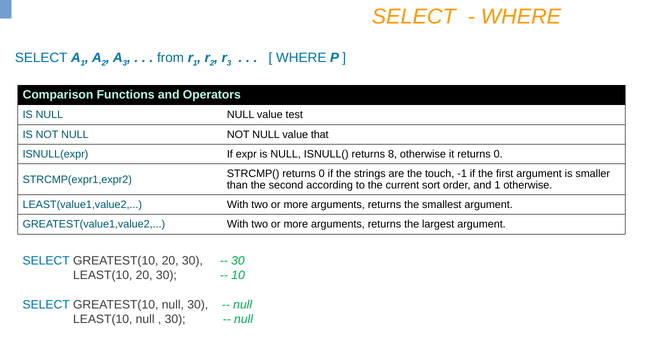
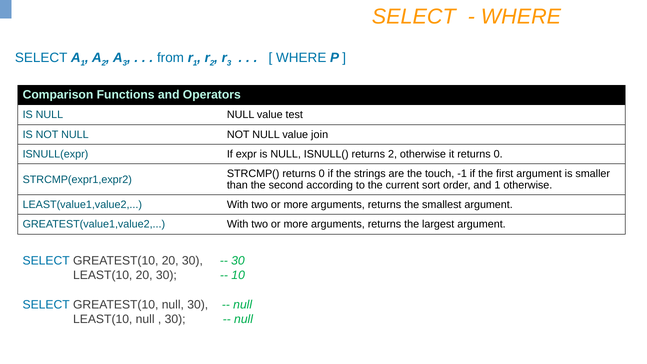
that: that -> join (320, 135)
returns 8: 8 -> 2 (393, 154)
